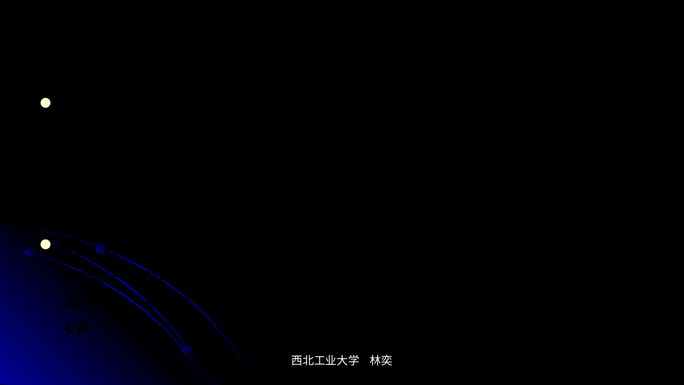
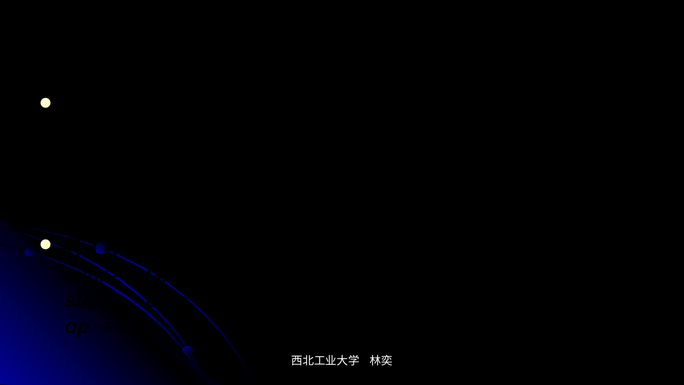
term: term -> start (155, 275)
